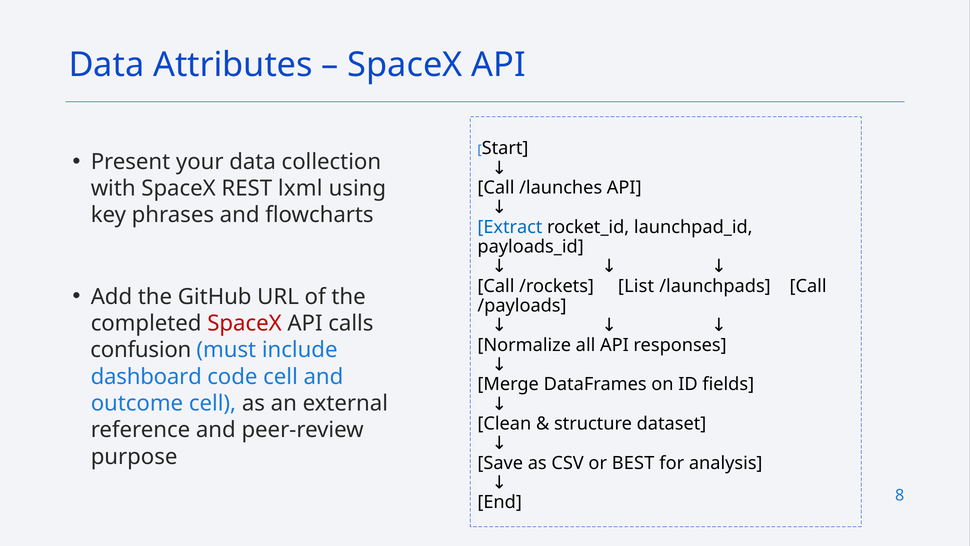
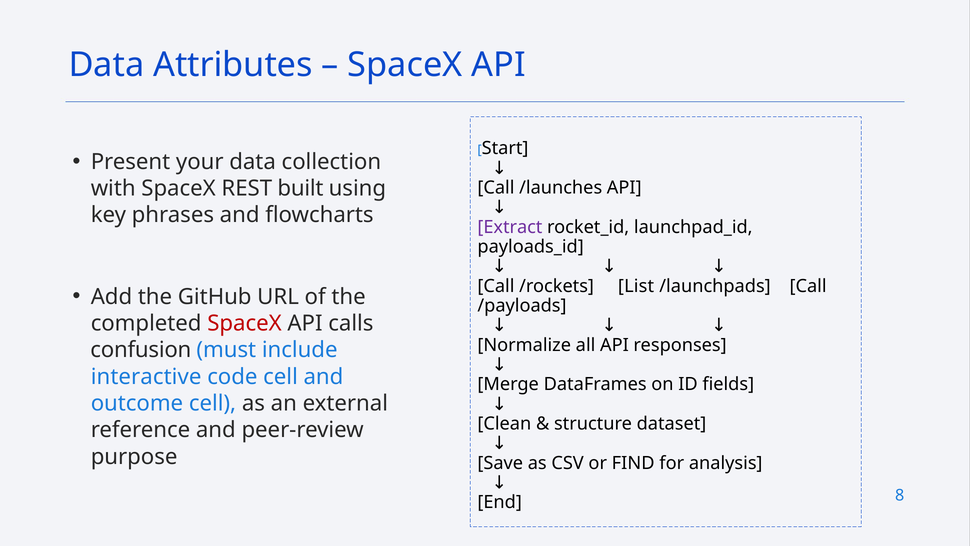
lxml: lxml -> built (300, 188)
Extract colour: blue -> purple (510, 227)
dashboard: dashboard -> interactive (146, 376)
BEST: BEST -> FIND (633, 463)
